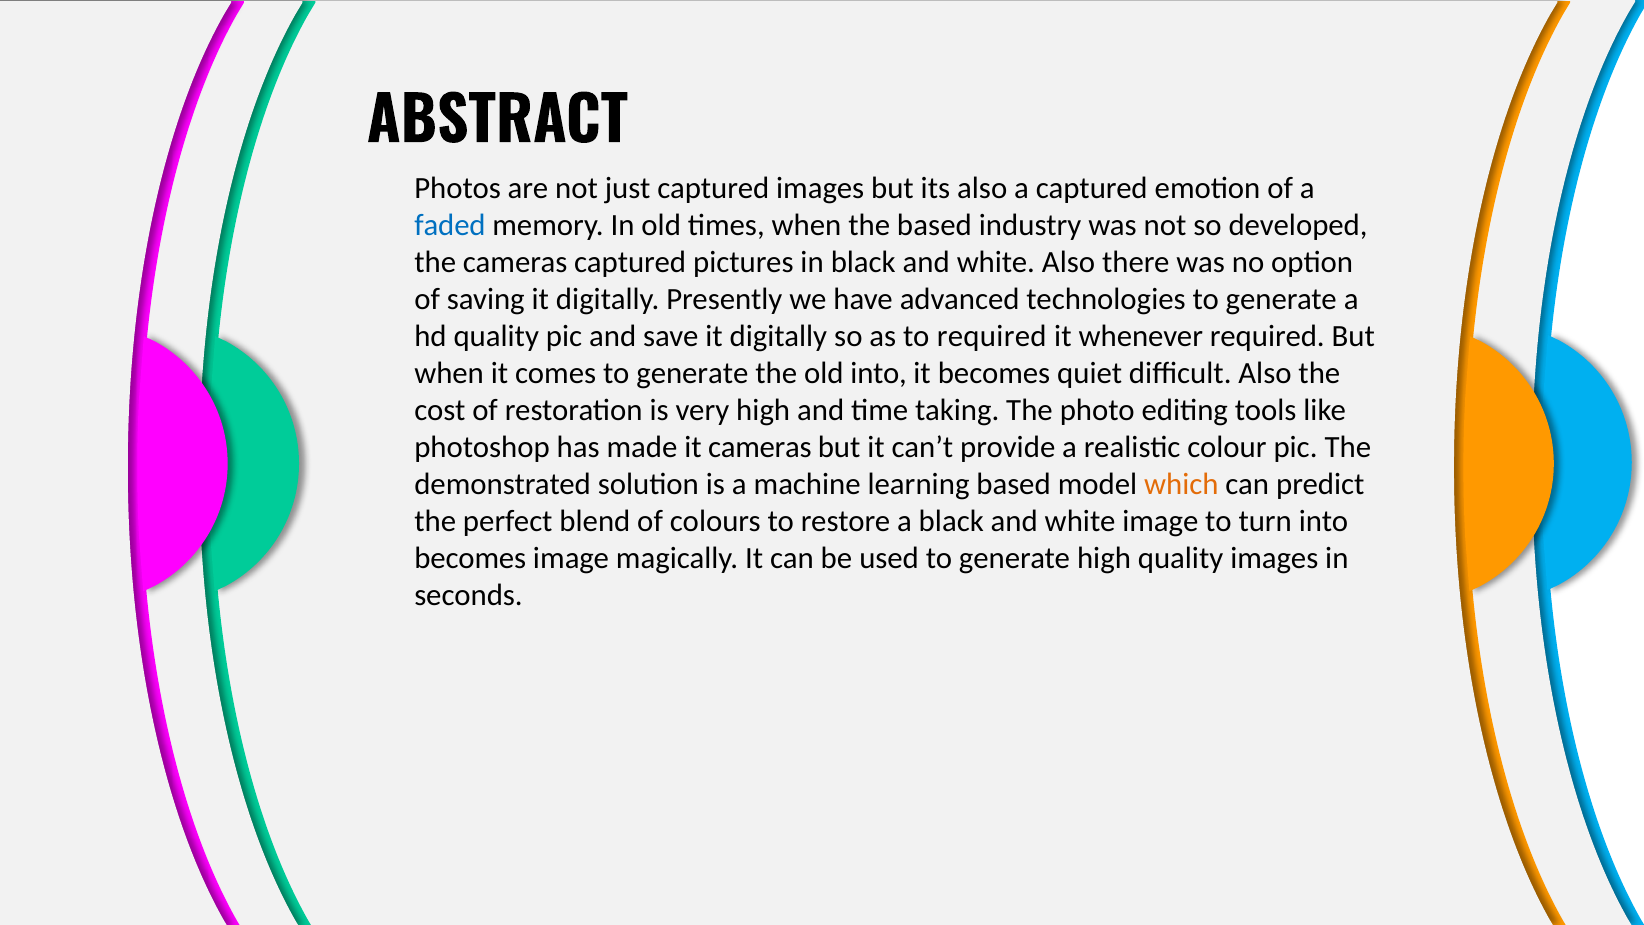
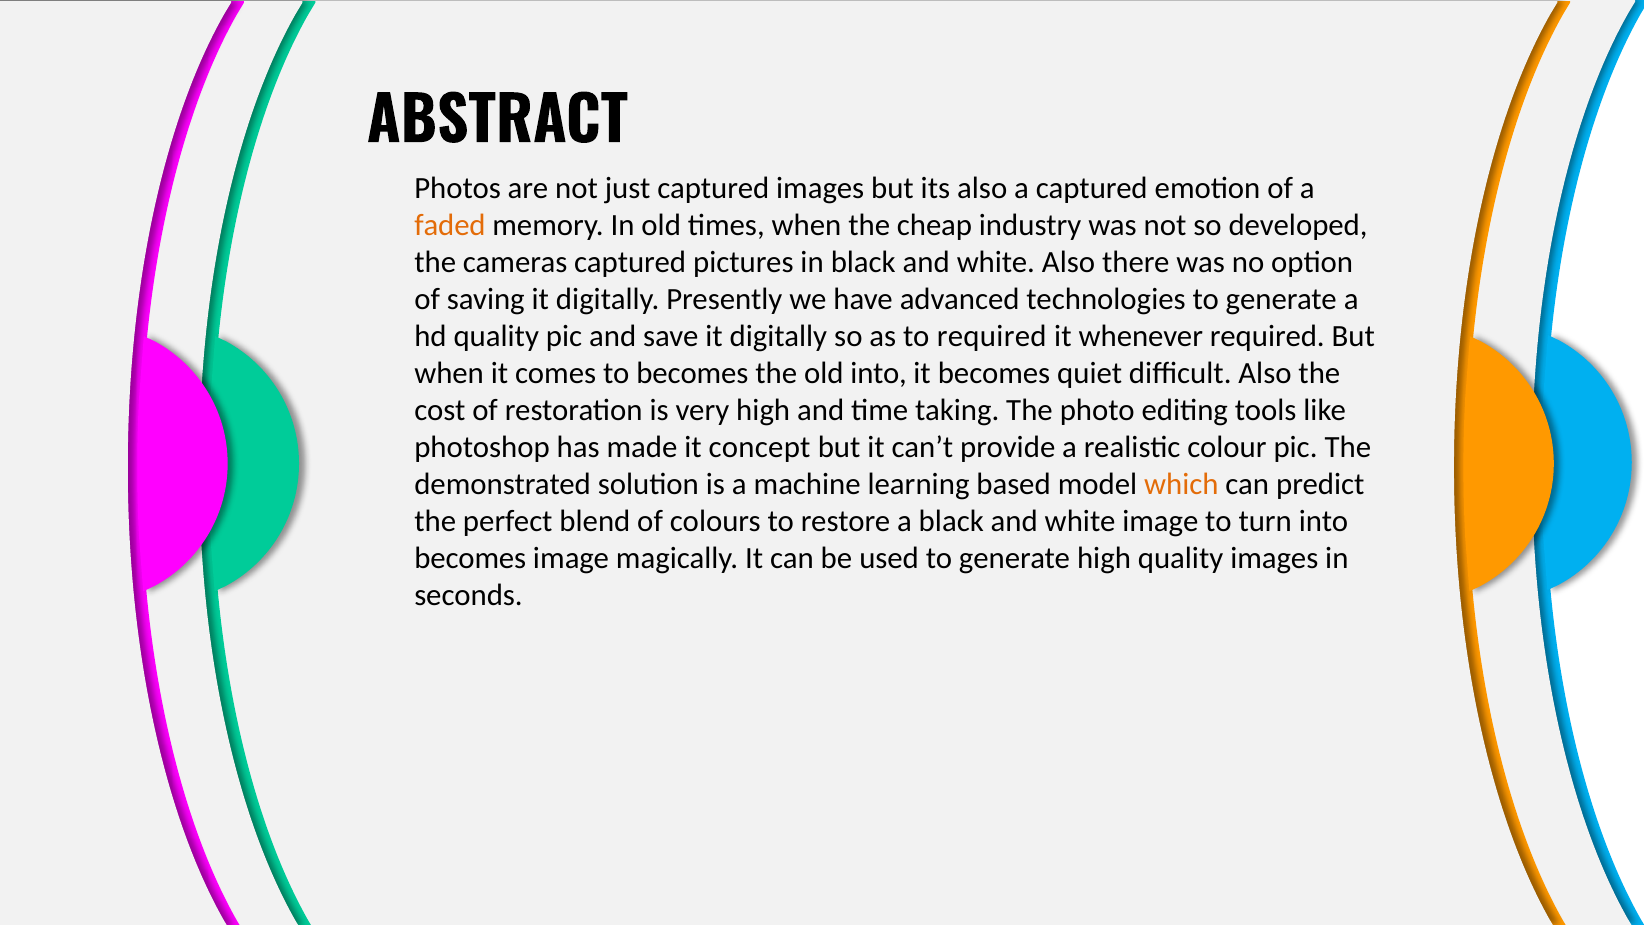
faded colour: blue -> orange (450, 225)
the based: based -> cheap (935, 225)
comes to generate: generate -> becomes (692, 373)
it cameras: cameras -> concept (760, 447)
